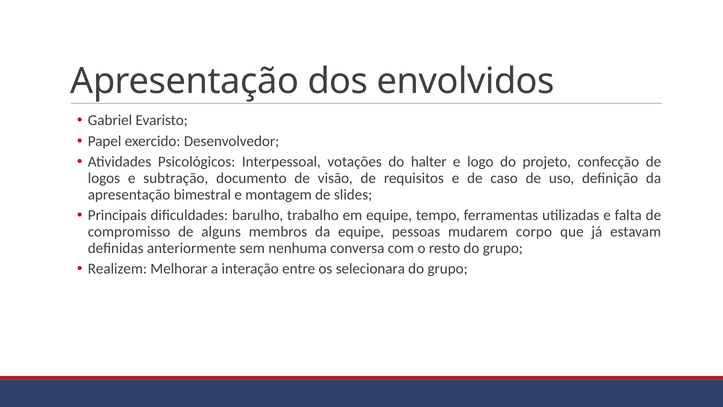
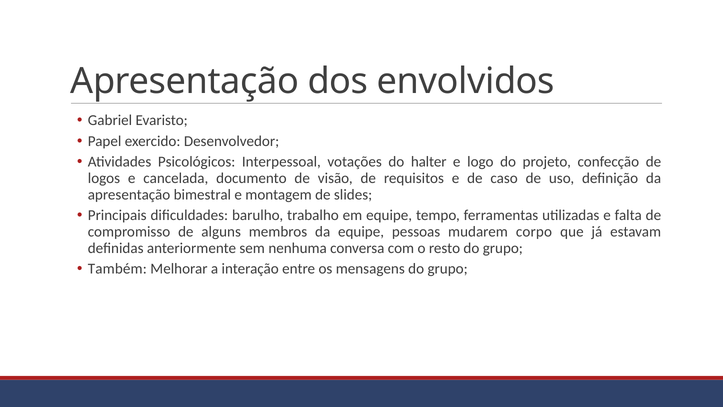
subtração: subtração -> cancelada (176, 178)
Realizem: Realizem -> Também (117, 269)
selecionara: selecionara -> mensagens (370, 269)
